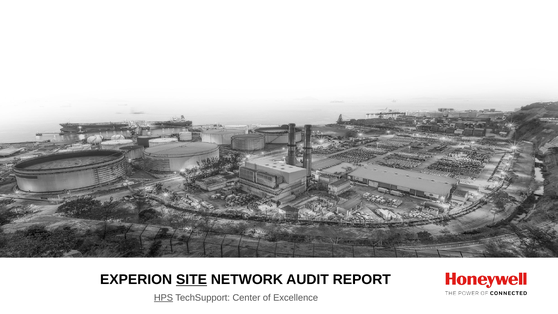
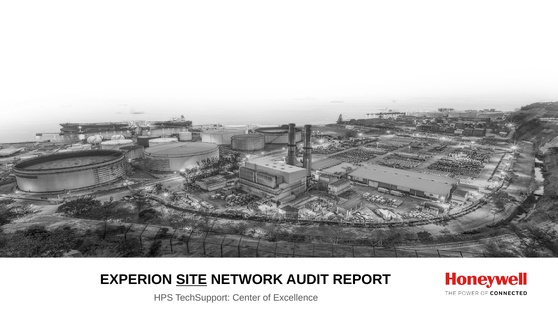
HPS underline: present -> none (163, 298)
